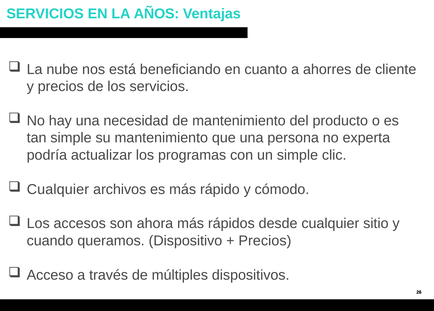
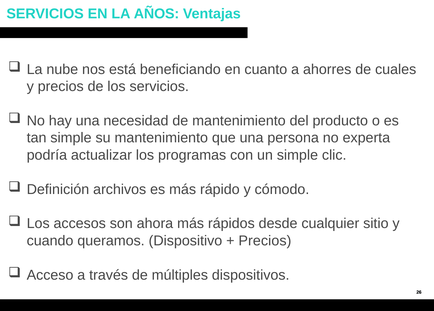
cliente: cliente -> cuales (396, 69)
Cualquier: Cualquier -> Definición (58, 189)
